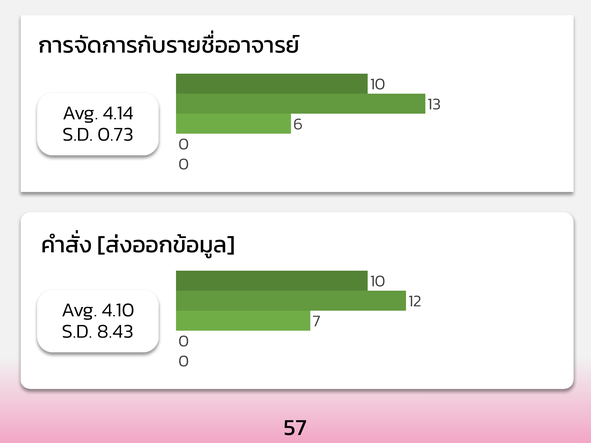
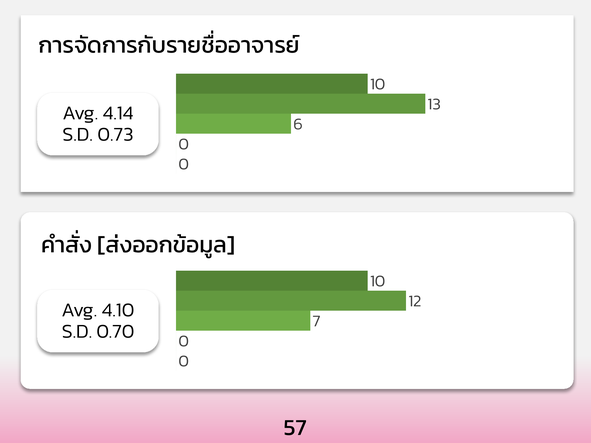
8.43: 8.43 -> 0.70 (116, 332)
